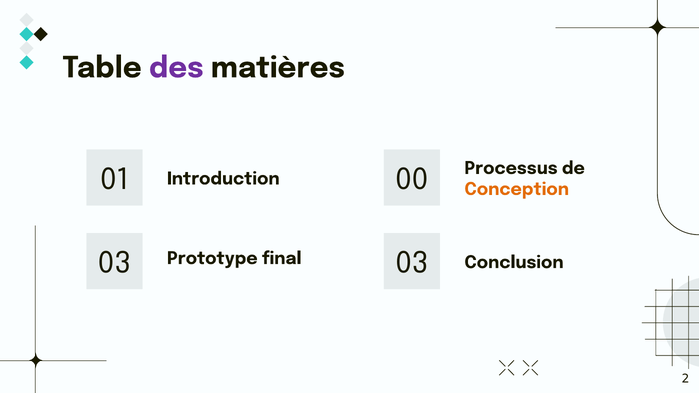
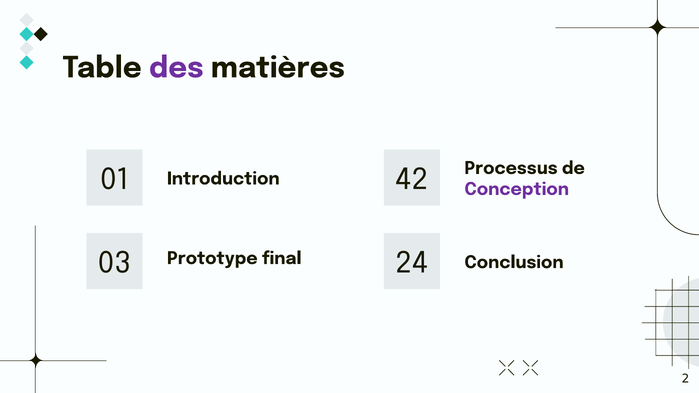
00: 00 -> 42 (412, 180)
Conception colour: orange -> purple (517, 189)
03 03: 03 -> 24 (412, 263)
